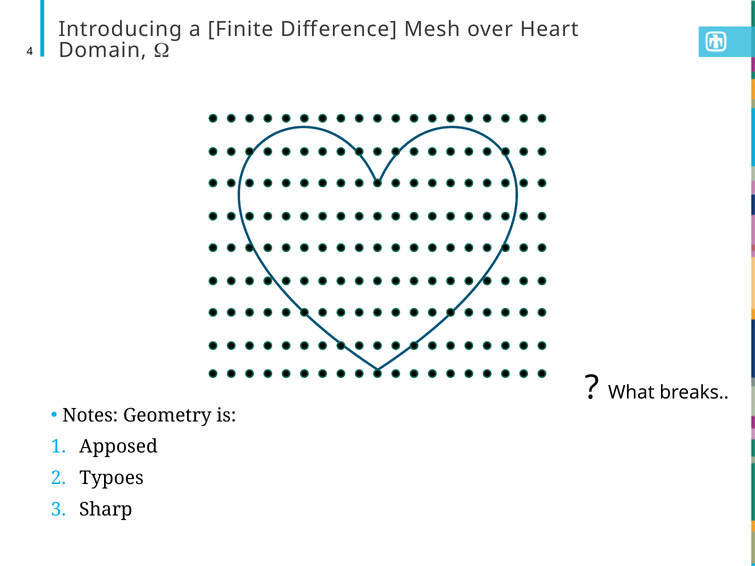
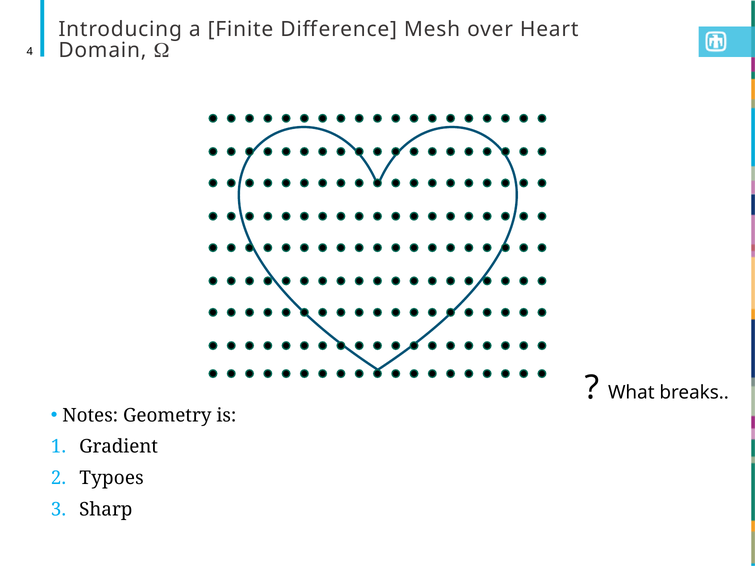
Apposed: Apposed -> Gradient (119, 447)
